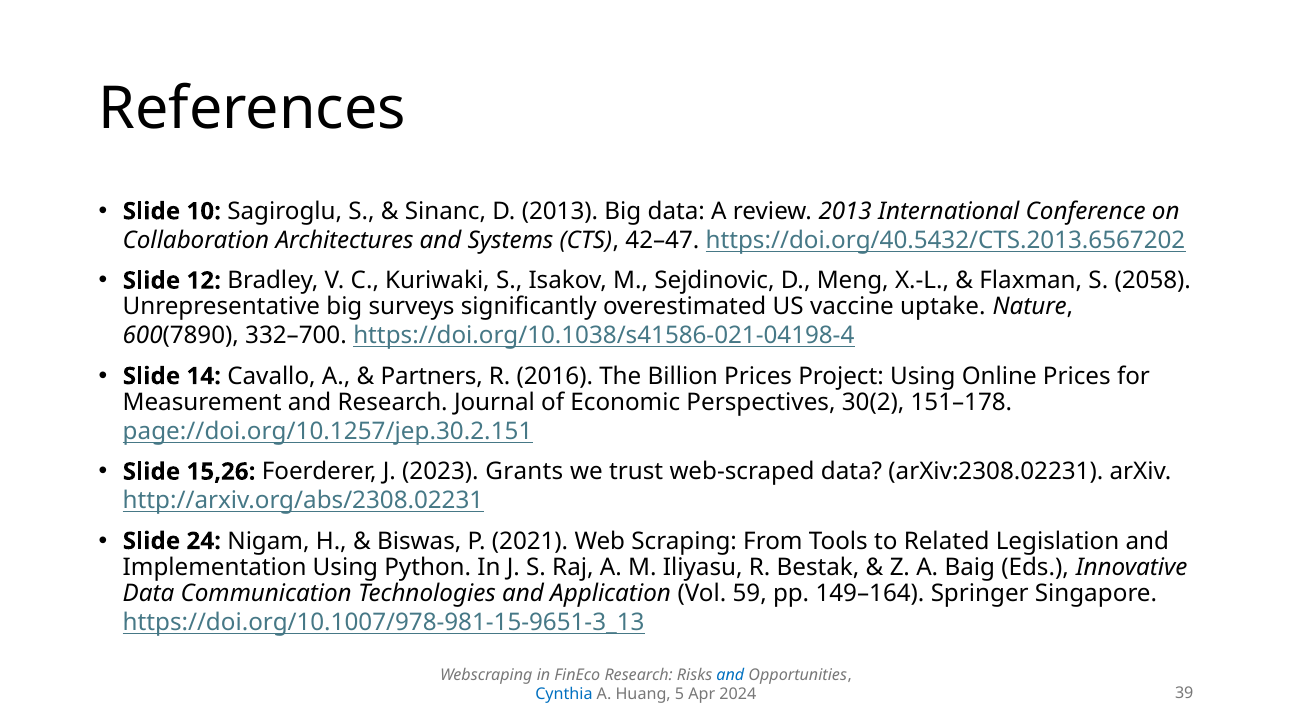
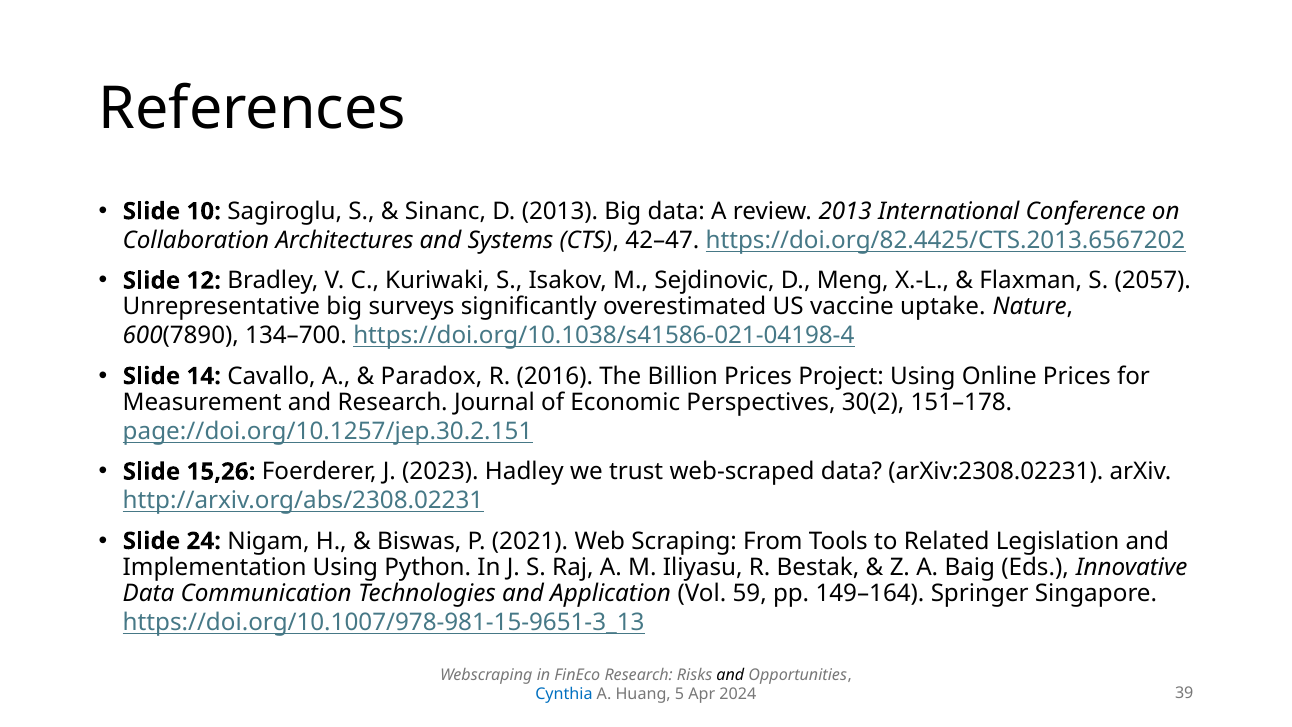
https://doi.org/40.5432/CTS.2013.6567202: https://doi.org/40.5432/CTS.2013.6567202 -> https://doi.org/82.4425/CTS.2013.6567202 (945, 240)
2058: 2058 -> 2057 (1153, 281)
332–700: 332–700 -> 134–700 (296, 336)
Partners: Partners -> Paradox (432, 376)
Grants: Grants -> Hadley (524, 472)
and colour: blue -> black (730, 675)
